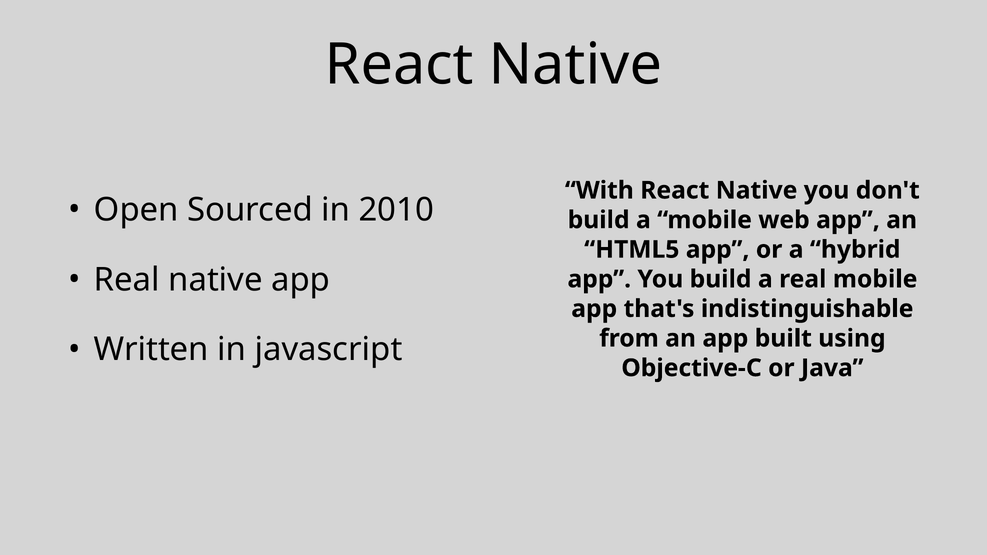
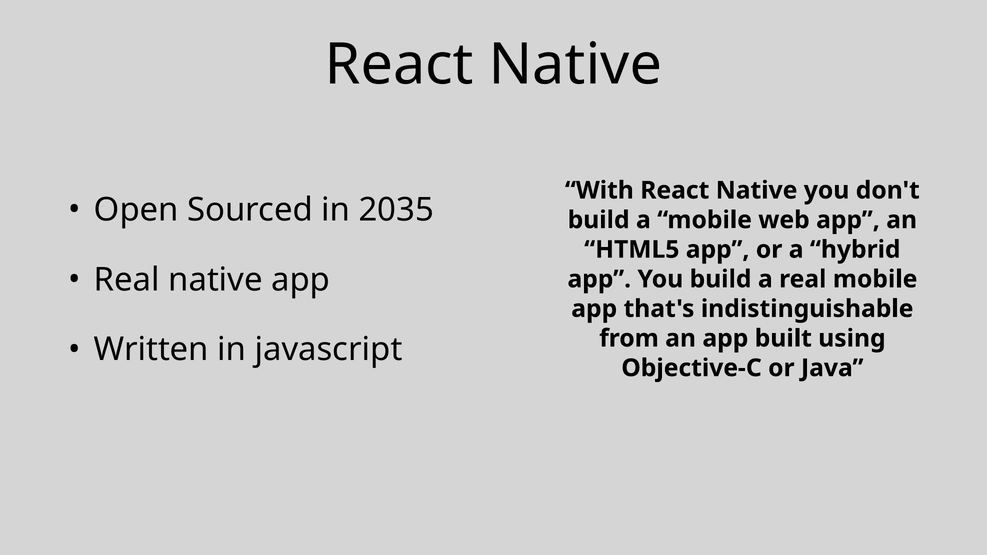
2010: 2010 -> 2035 (396, 210)
